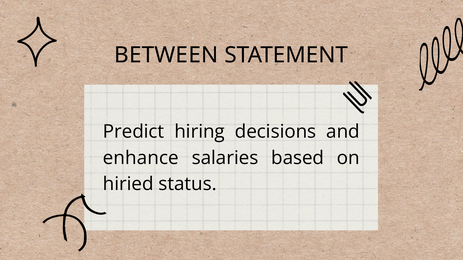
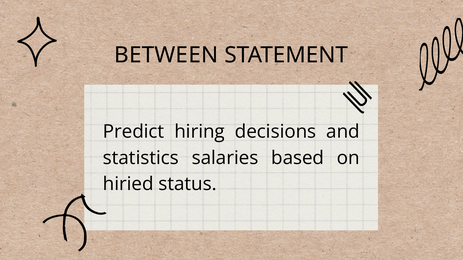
enhance: enhance -> statistics (141, 158)
